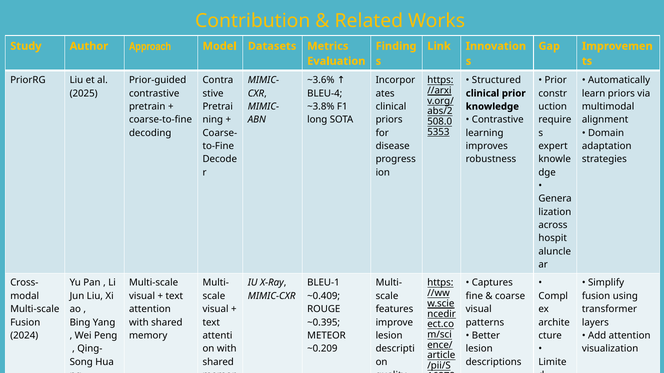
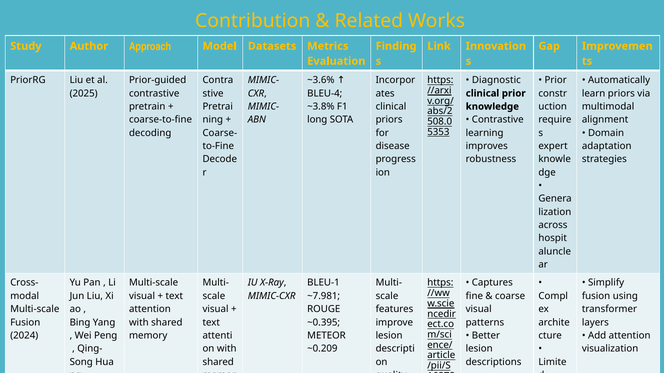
Structured: Structured -> Diagnostic (496, 80)
~0.409: ~0.409 -> ~7.981 (324, 296)
